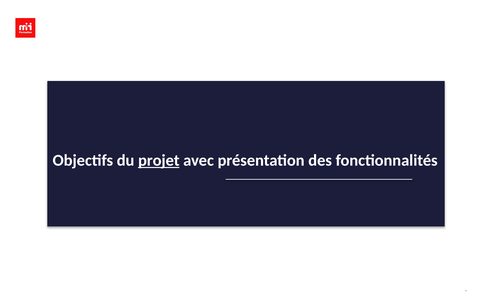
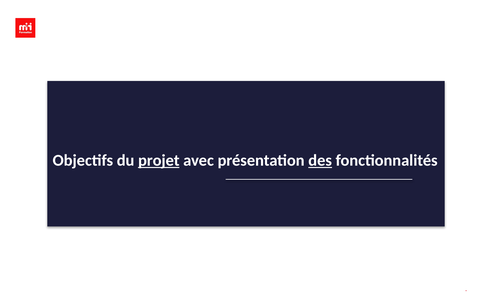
des underline: none -> present (320, 160)
